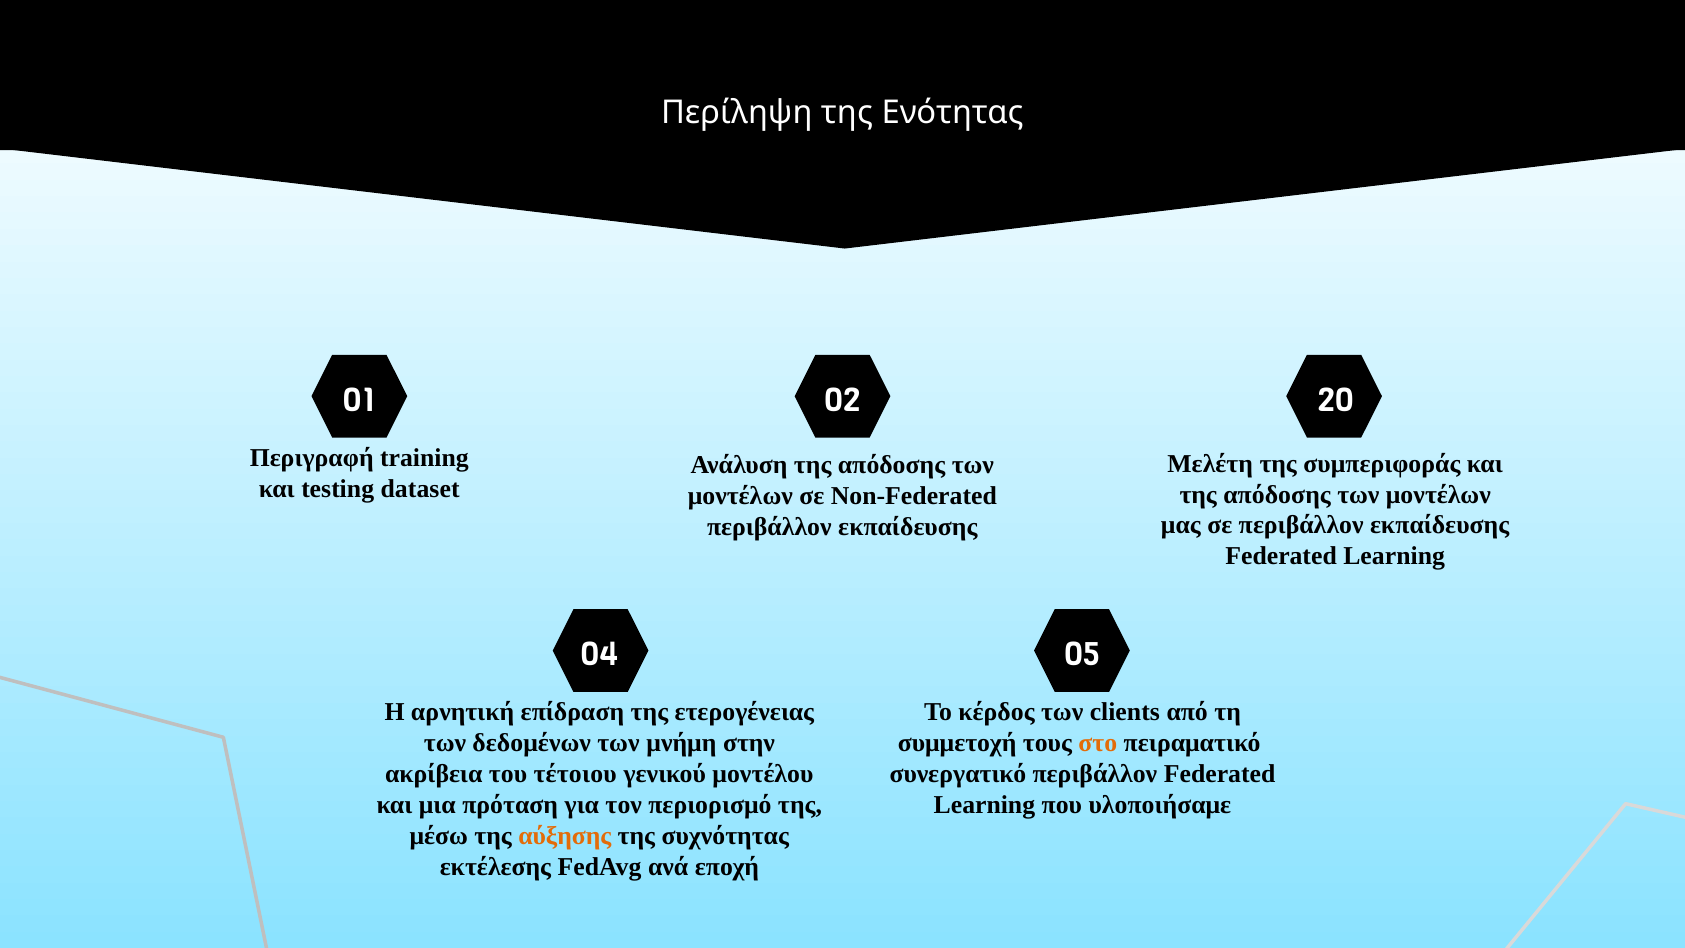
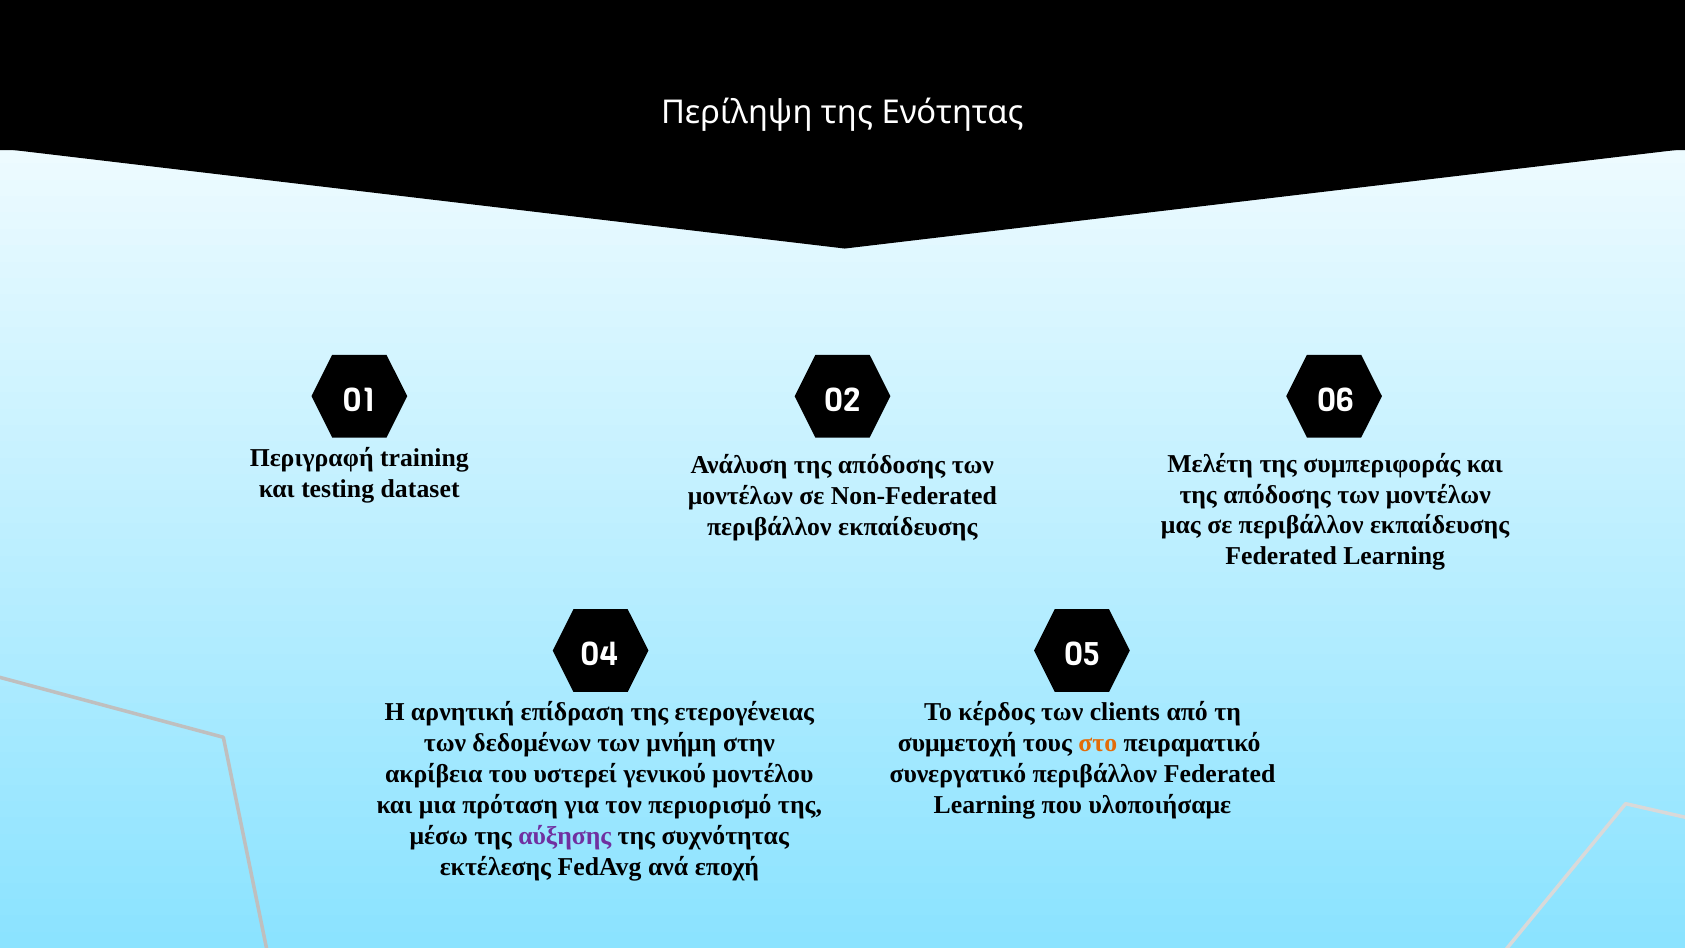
20: 20 -> 06 (1336, 401)
τέτοιου: τέτοιου -> υστερεί (575, 774)
αύξησης colour: orange -> purple (565, 836)
